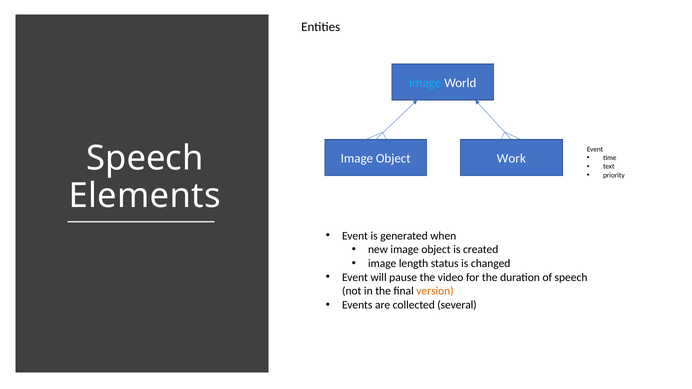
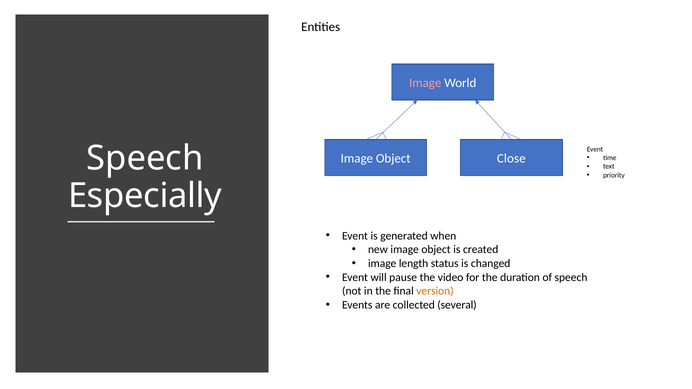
Image colour: light blue -> pink (425, 83)
Work: Work -> Close (511, 159)
Elements: Elements -> Especially (145, 196)
